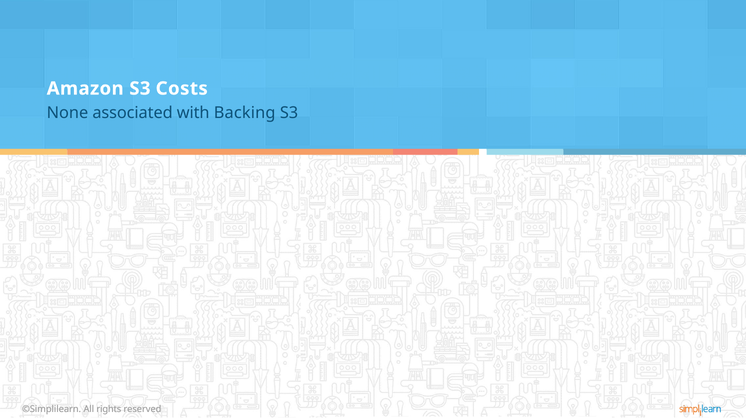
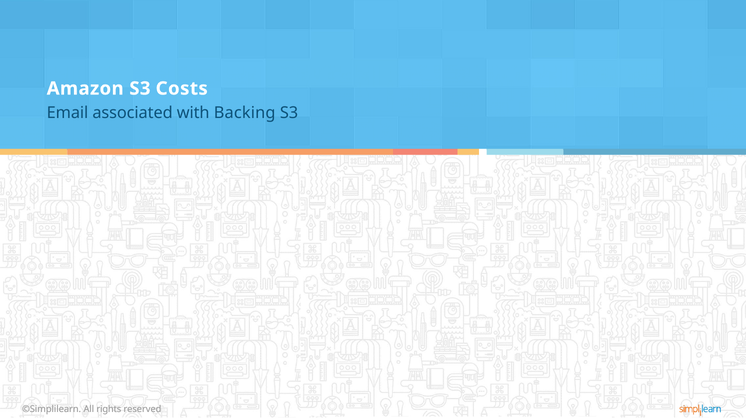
None: None -> Email (68, 113)
